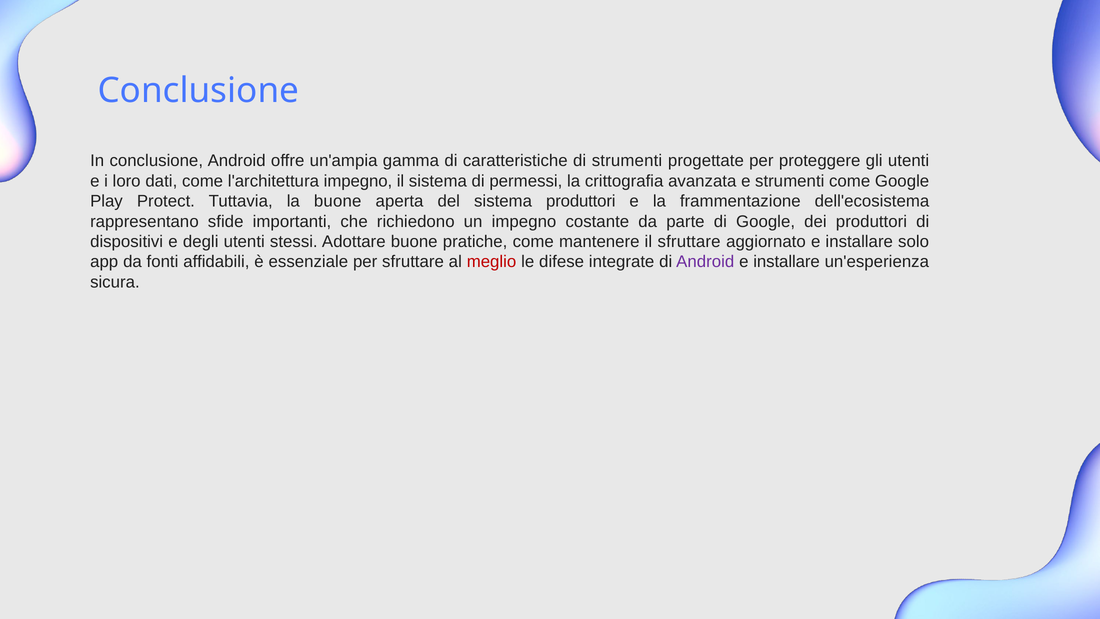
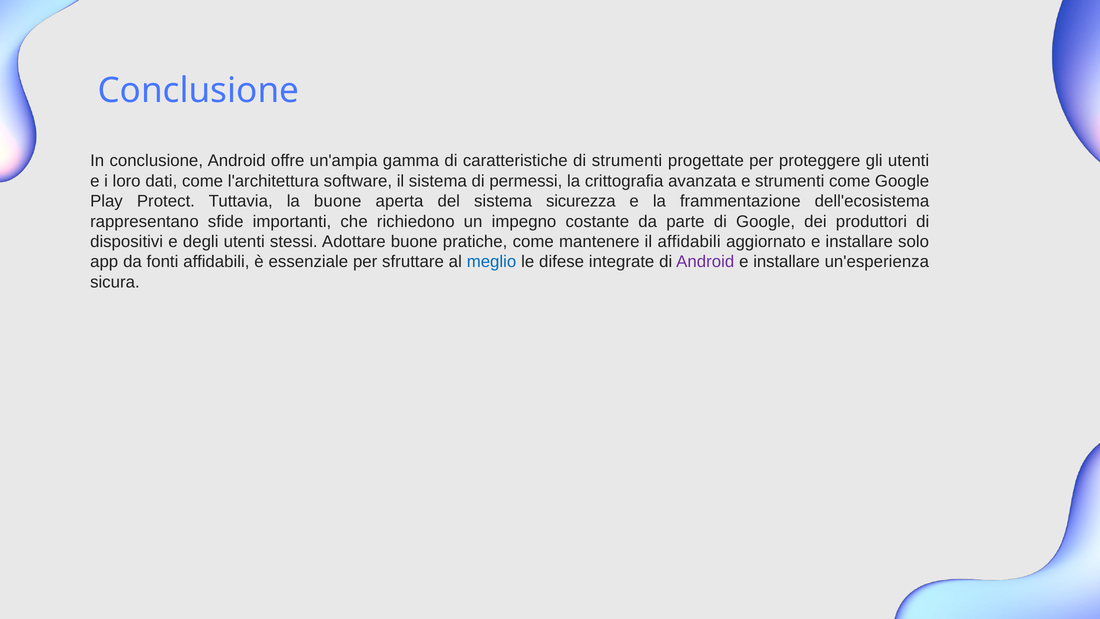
l'architettura impegno: impegno -> software (358, 181)
sistema produttori: produttori -> sicurezza (581, 201)
il sfruttare: sfruttare -> affidabili (689, 242)
meglio colour: red -> blue (492, 262)
